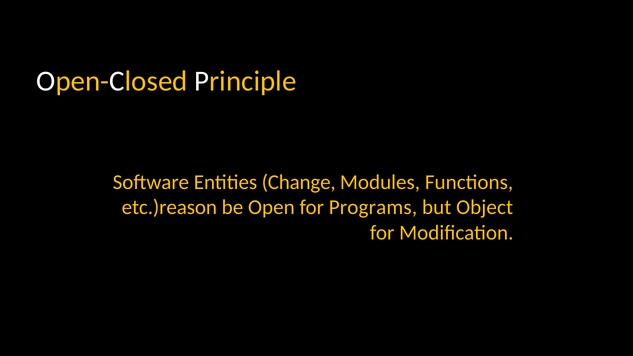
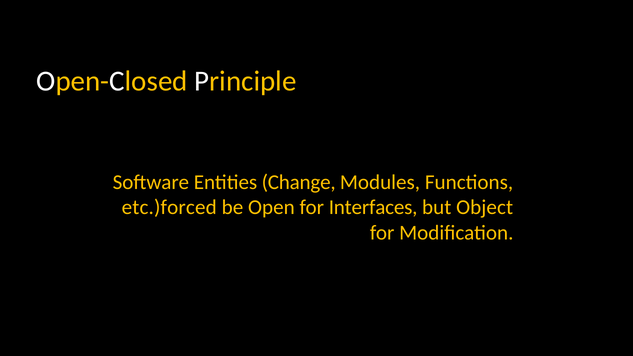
etc.)reason: etc.)reason -> etc.)forced (169, 207)
Programs: Programs -> Interfaces (373, 207)
